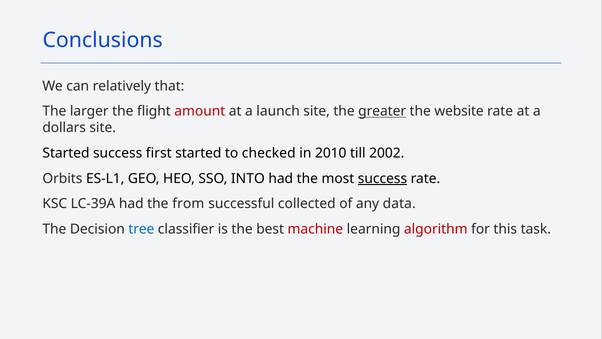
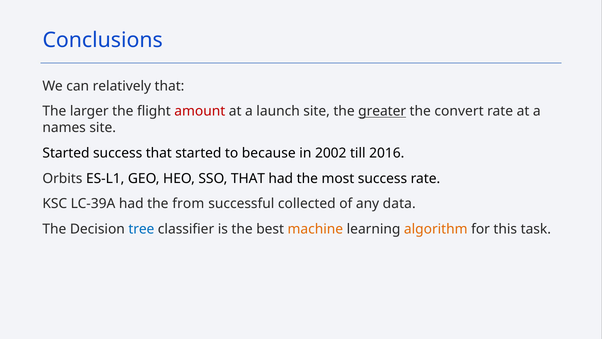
website: website -> convert (459, 111)
dollars: dollars -> names (64, 128)
success first: first -> that (159, 153)
checked: checked -> because (269, 153)
2010: 2010 -> 2002 (331, 153)
2002: 2002 -> 2016 (387, 153)
SSO INTO: INTO -> THAT (248, 178)
success underline: present -> none (382, 178)
machine colour: red -> orange (315, 229)
algorithm colour: red -> orange (436, 229)
